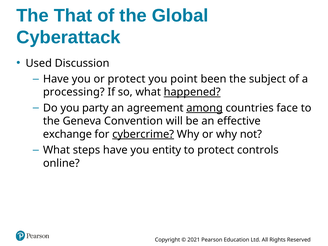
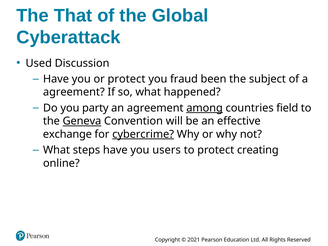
point: point -> fraud (184, 79)
processing: processing -> agreement (74, 92)
happened underline: present -> none (192, 92)
face: face -> field (287, 108)
Geneva underline: none -> present (82, 121)
entity: entity -> users (167, 150)
controls: controls -> creating (258, 150)
